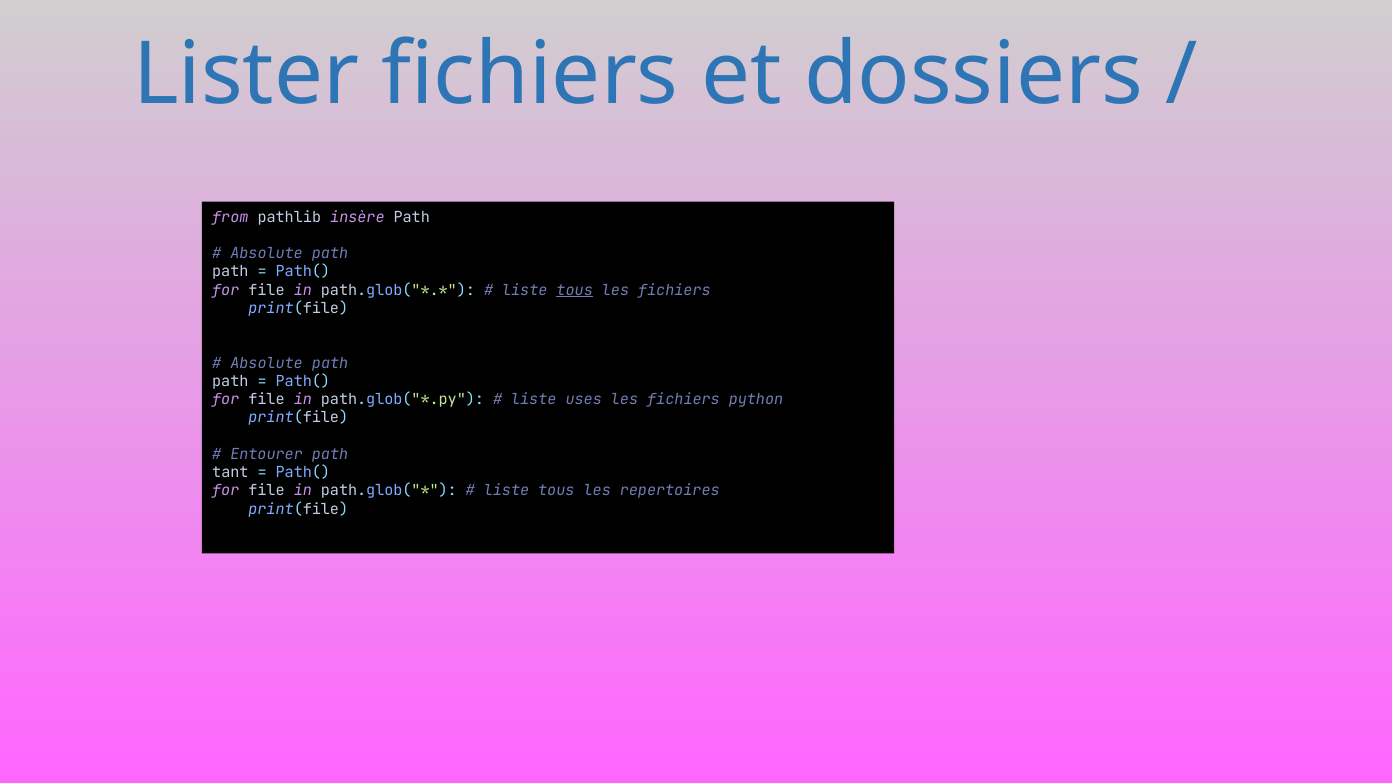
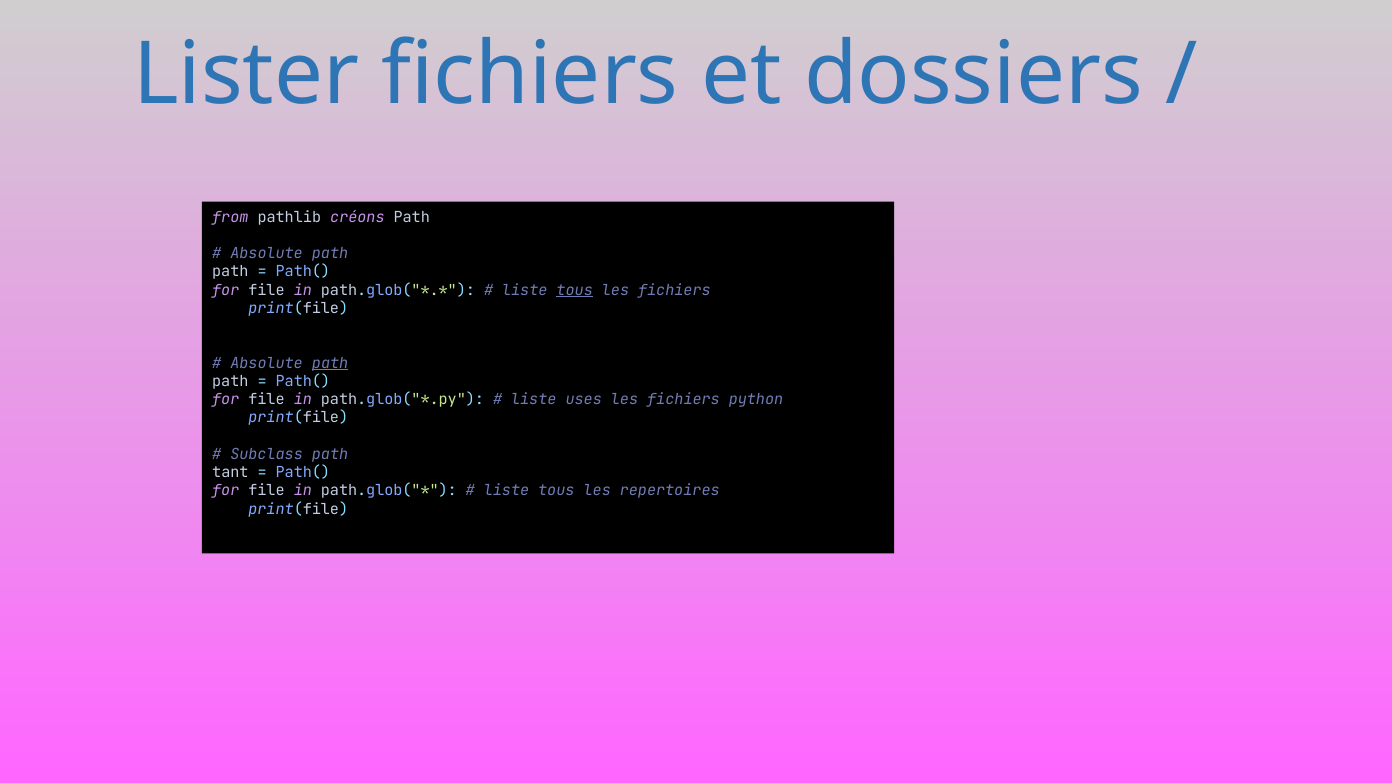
insère: insère -> créons (357, 217)
path underline: none -> present (330, 363)
Entourer: Entourer -> Subclass (267, 454)
